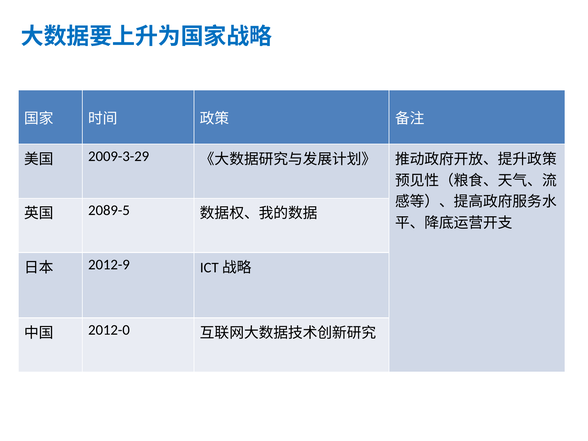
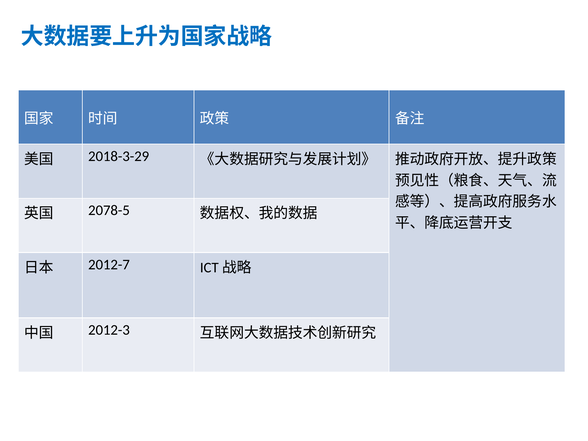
2009-3-29: 2009-3-29 -> 2018-3-29 (119, 156)
2089-5: 2089-5 -> 2078-5 (109, 210)
2012-9: 2012-9 -> 2012-7 (109, 265)
2012-0: 2012-0 -> 2012-3 (109, 330)
